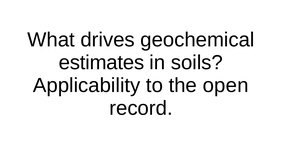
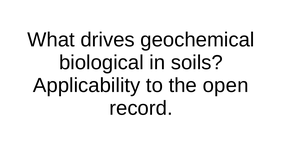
estimates: estimates -> biological (101, 62)
